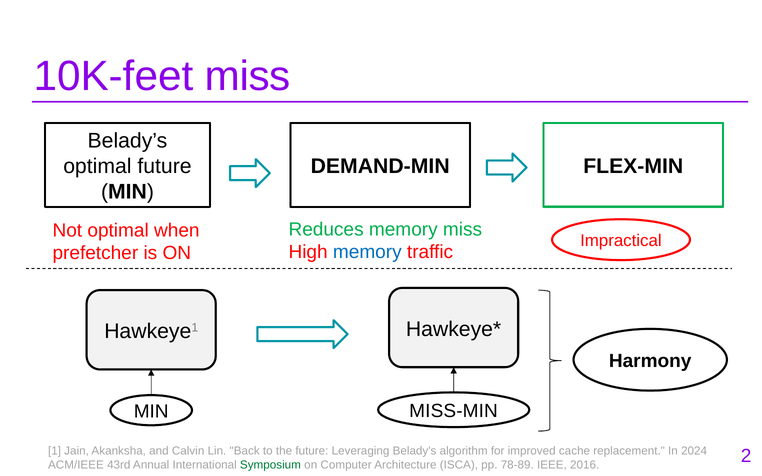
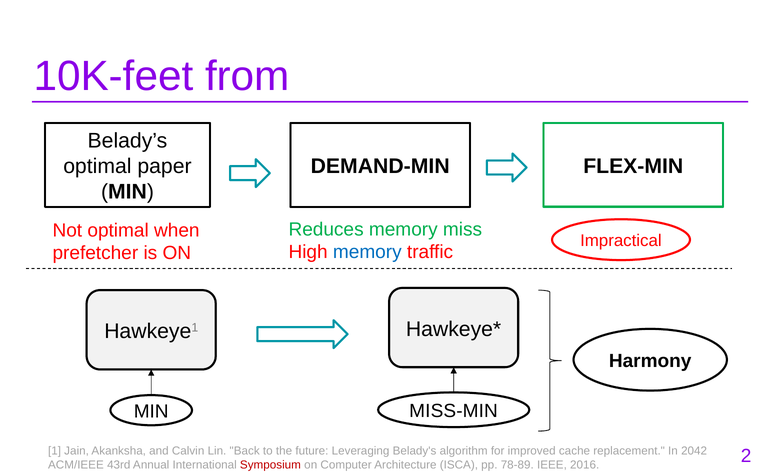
10K-feet miss: miss -> from (247, 76)
optimal future: future -> paper (165, 166)
2024: 2024 -> 2042 (694, 451)
Symposium colour: green -> red (270, 465)
